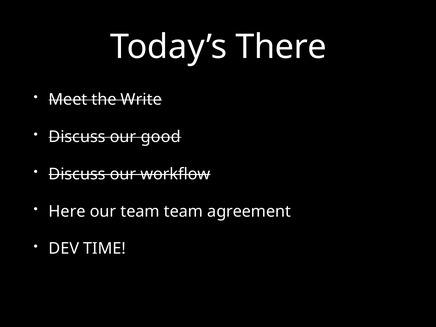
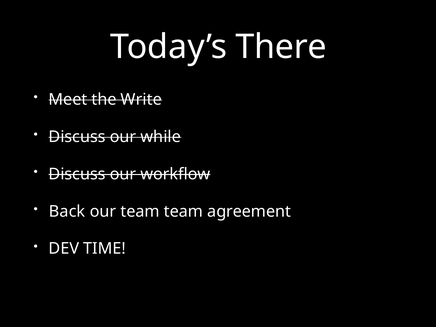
good: good -> while (161, 137)
Here: Here -> Back (67, 211)
